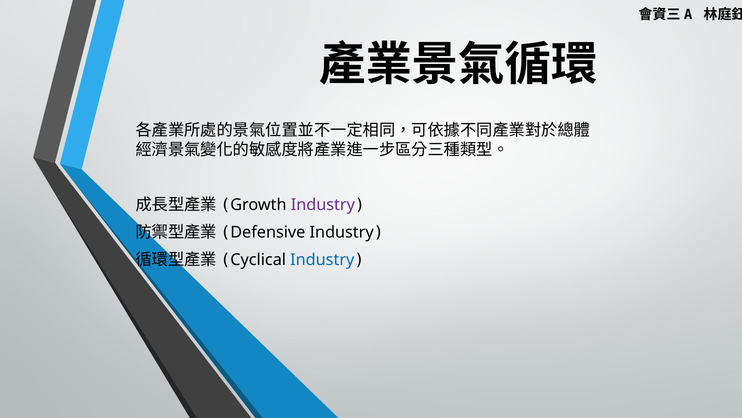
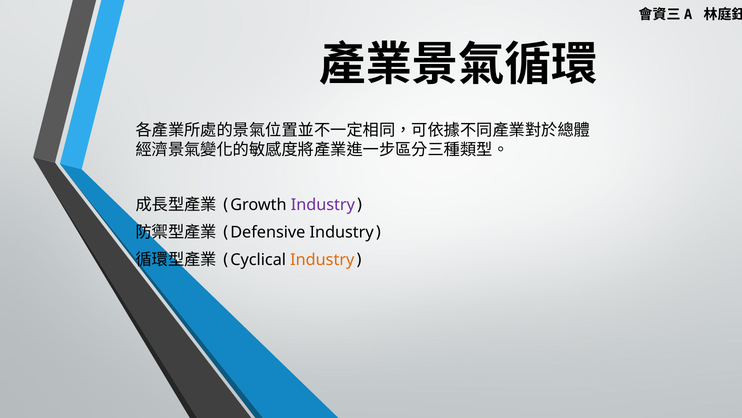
Industry colour: blue -> orange (322, 259)
